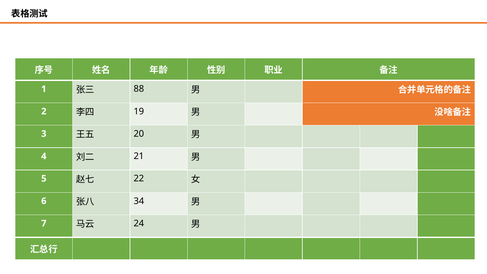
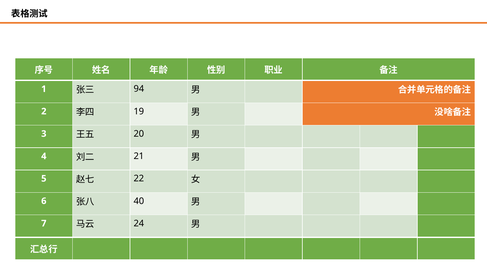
88: 88 -> 94 (139, 89)
34: 34 -> 40 (139, 201)
